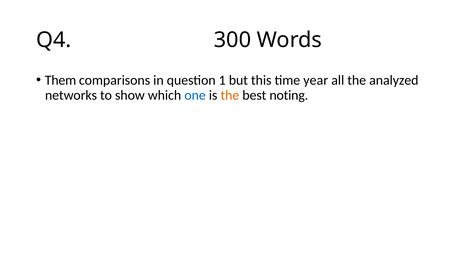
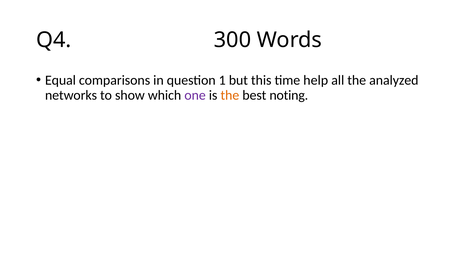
Them: Them -> Equal (60, 80)
year: year -> help (316, 80)
one colour: blue -> purple (195, 95)
